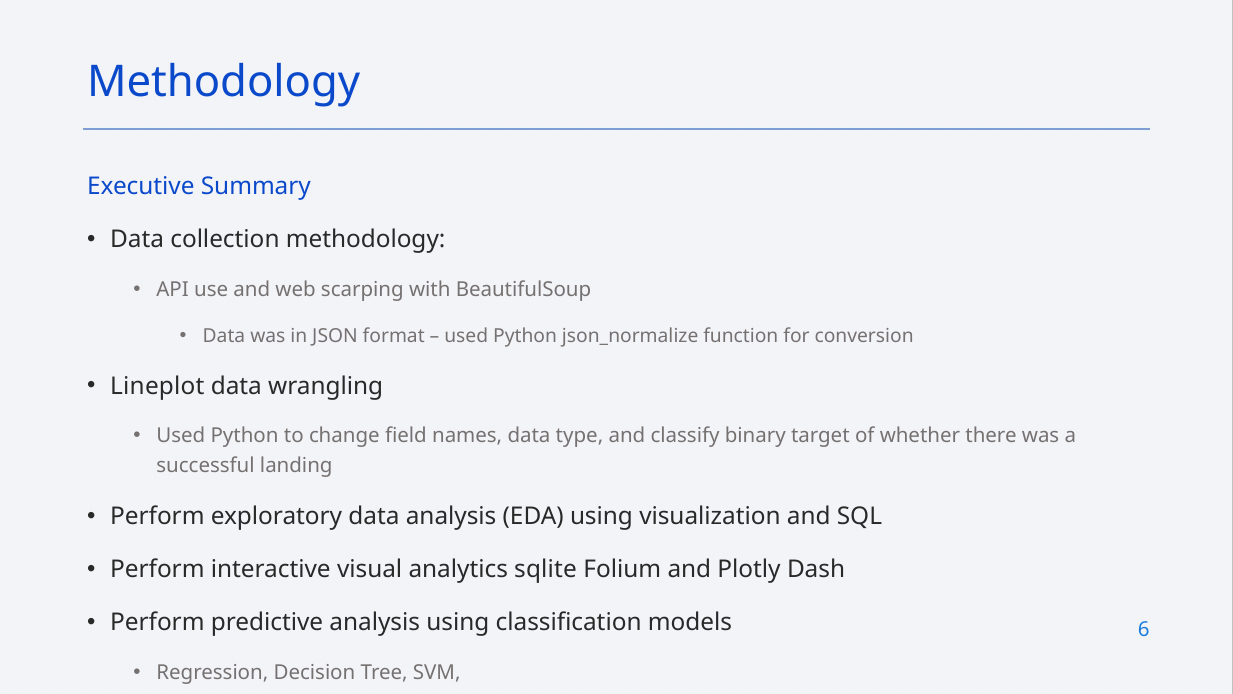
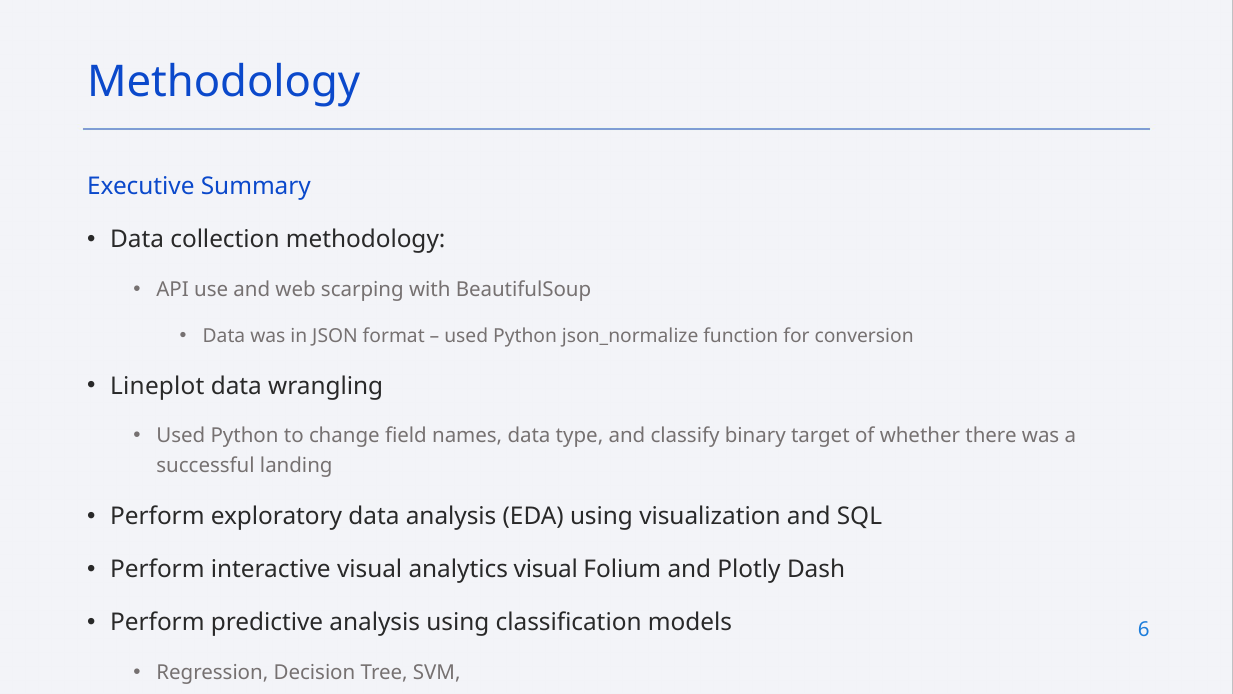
analytics sqlite: sqlite -> visual (546, 569)
